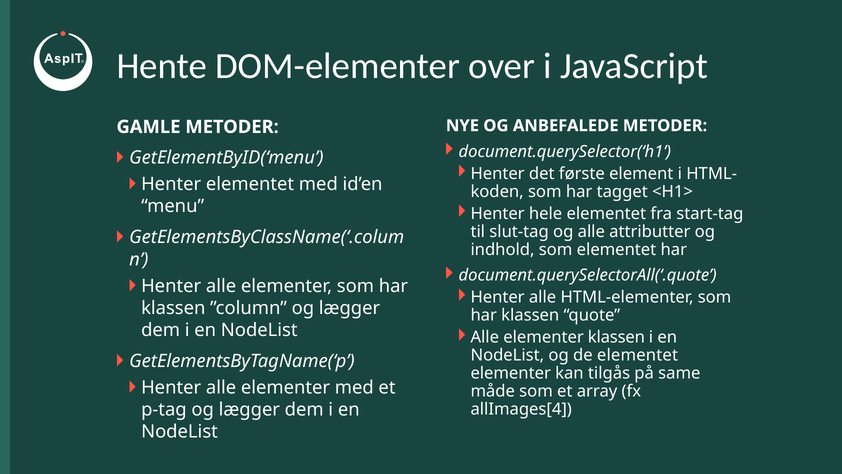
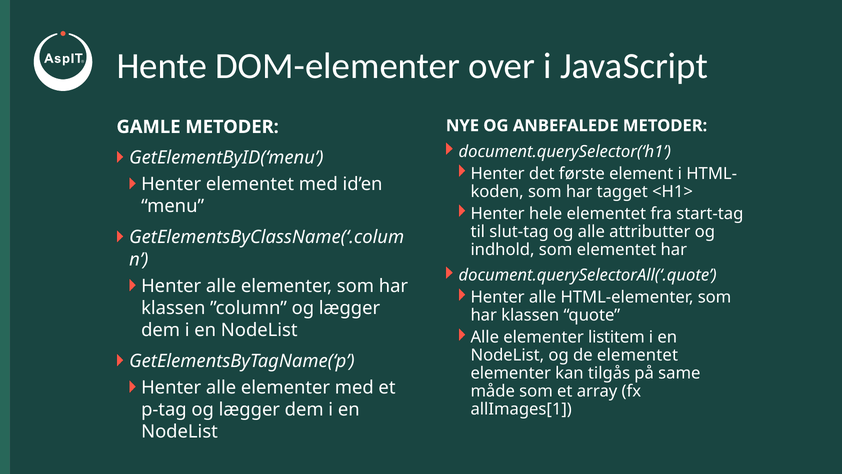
elementer klassen: klassen -> listitem (616, 337)
allImages[4: allImages[4 -> allImages[1 (521, 409)
